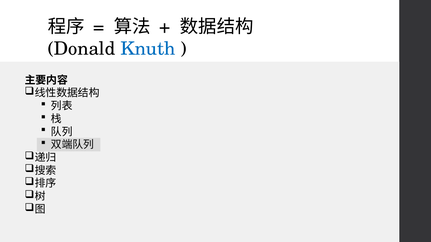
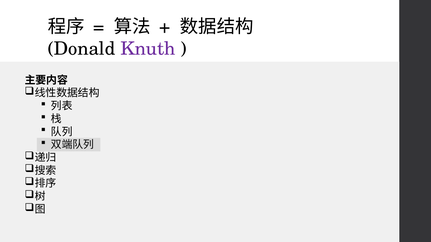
Knuth colour: blue -> purple (148, 49)
